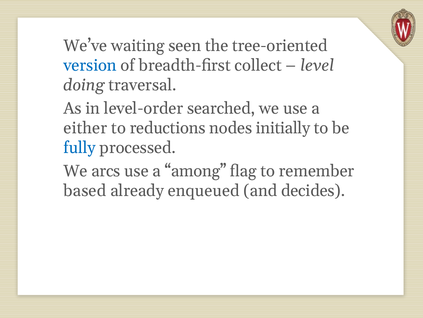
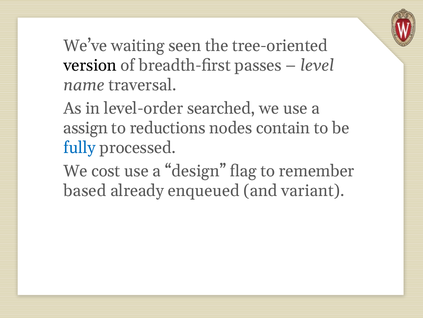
version colour: blue -> black (90, 65)
collect: collect -> passes (258, 65)
doing: doing -> name (84, 85)
either: either -> assign (86, 128)
initially: initially -> contain (283, 128)
arcs: arcs -> cost (106, 171)
among: among -> design (196, 171)
decides: decides -> variant (313, 190)
